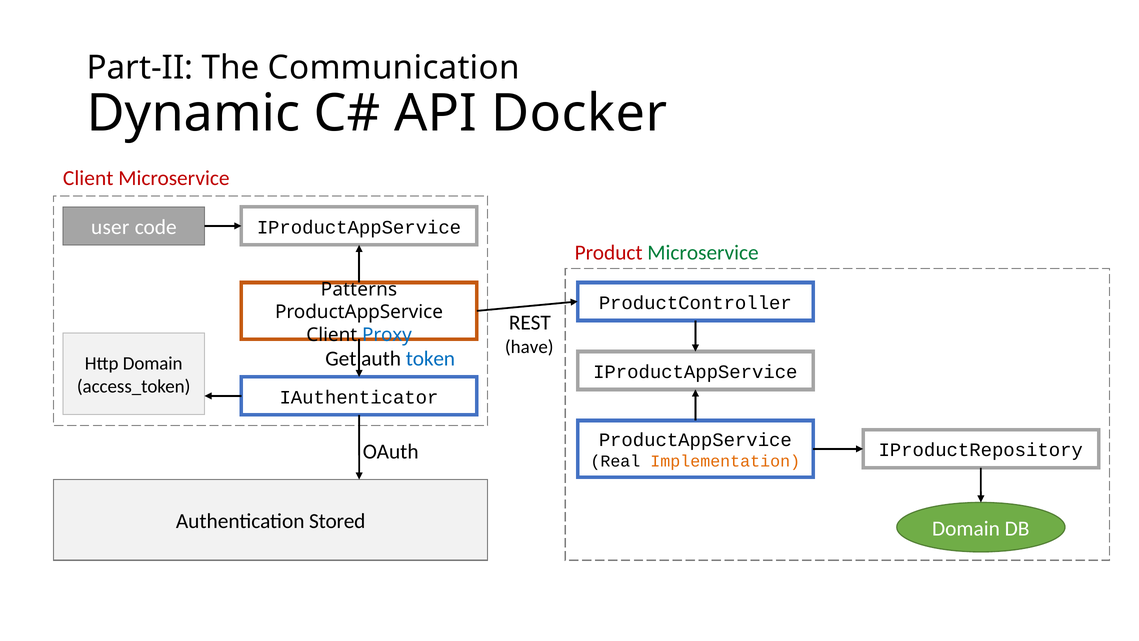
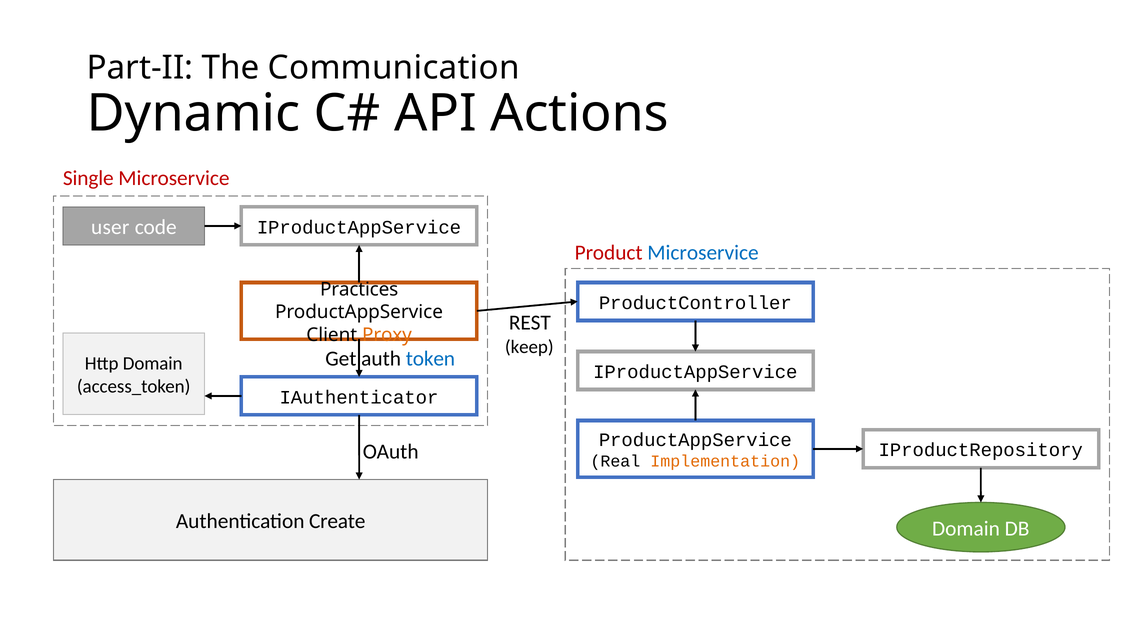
Docker: Docker -> Actions (580, 114)
Client: Client -> Single (88, 178)
Microservice colour: green -> blue (703, 252)
Patterns: Patterns -> Practices (359, 289)
Proxy colour: blue -> orange (387, 335)
have: have -> keep (529, 347)
Stored: Stored -> Create (337, 521)
